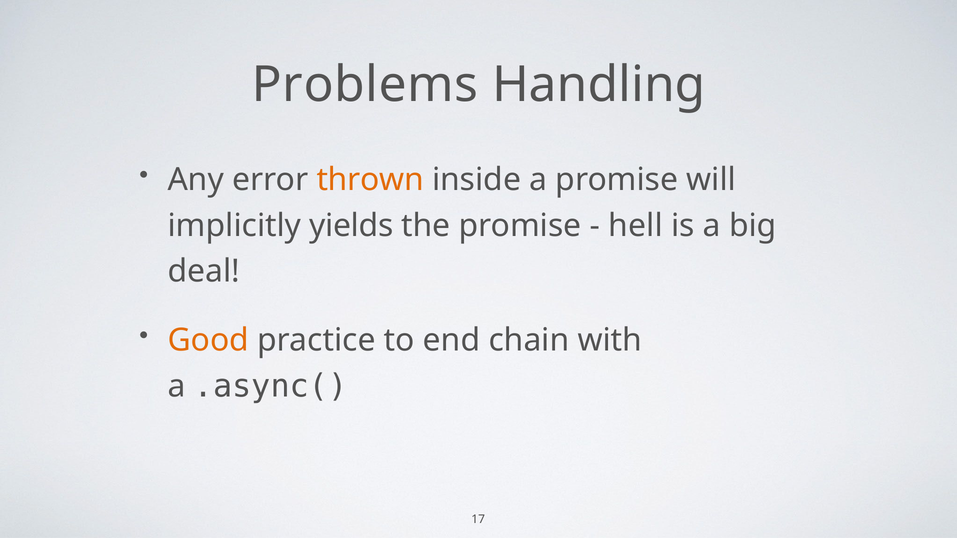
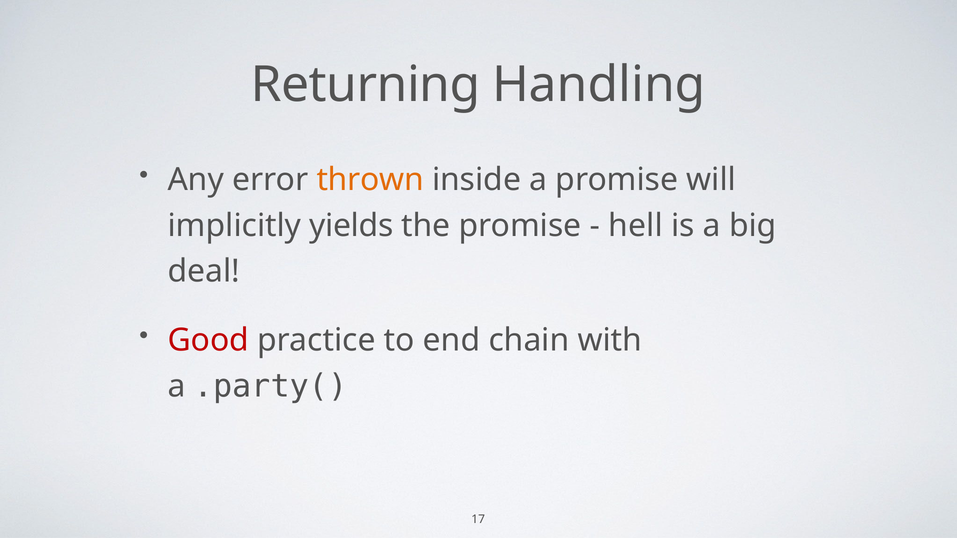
Problems: Problems -> Returning (366, 85)
Good colour: orange -> red (208, 340)
.async(: .async( -> .party( (271, 386)
